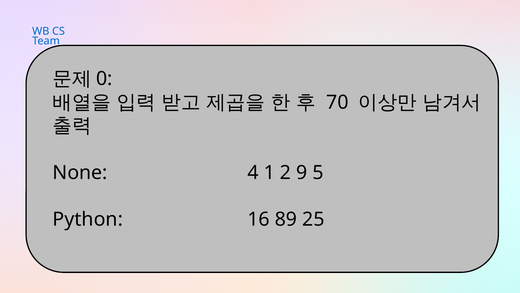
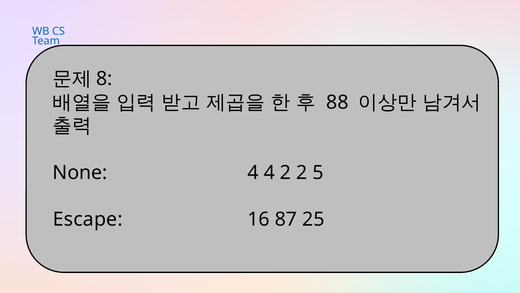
0: 0 -> 8 (104, 79)
70: 70 -> 88 (337, 102)
4 1: 1 -> 4 (269, 172)
2 9: 9 -> 2 (302, 172)
Python: Python -> Escape (88, 219)
89: 89 -> 87 (286, 219)
